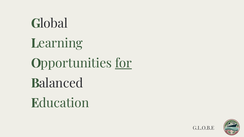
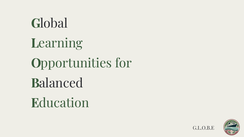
for underline: present -> none (123, 63)
